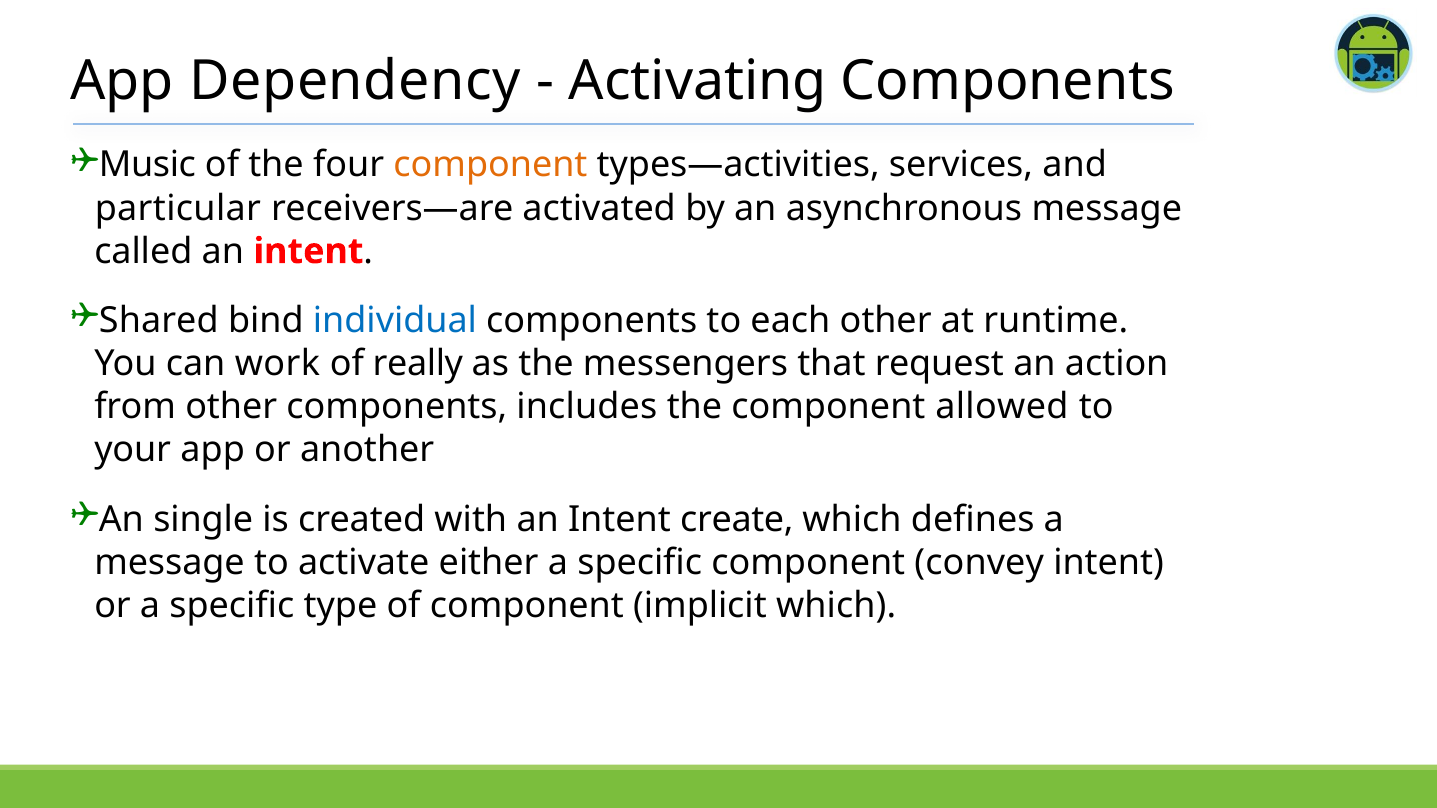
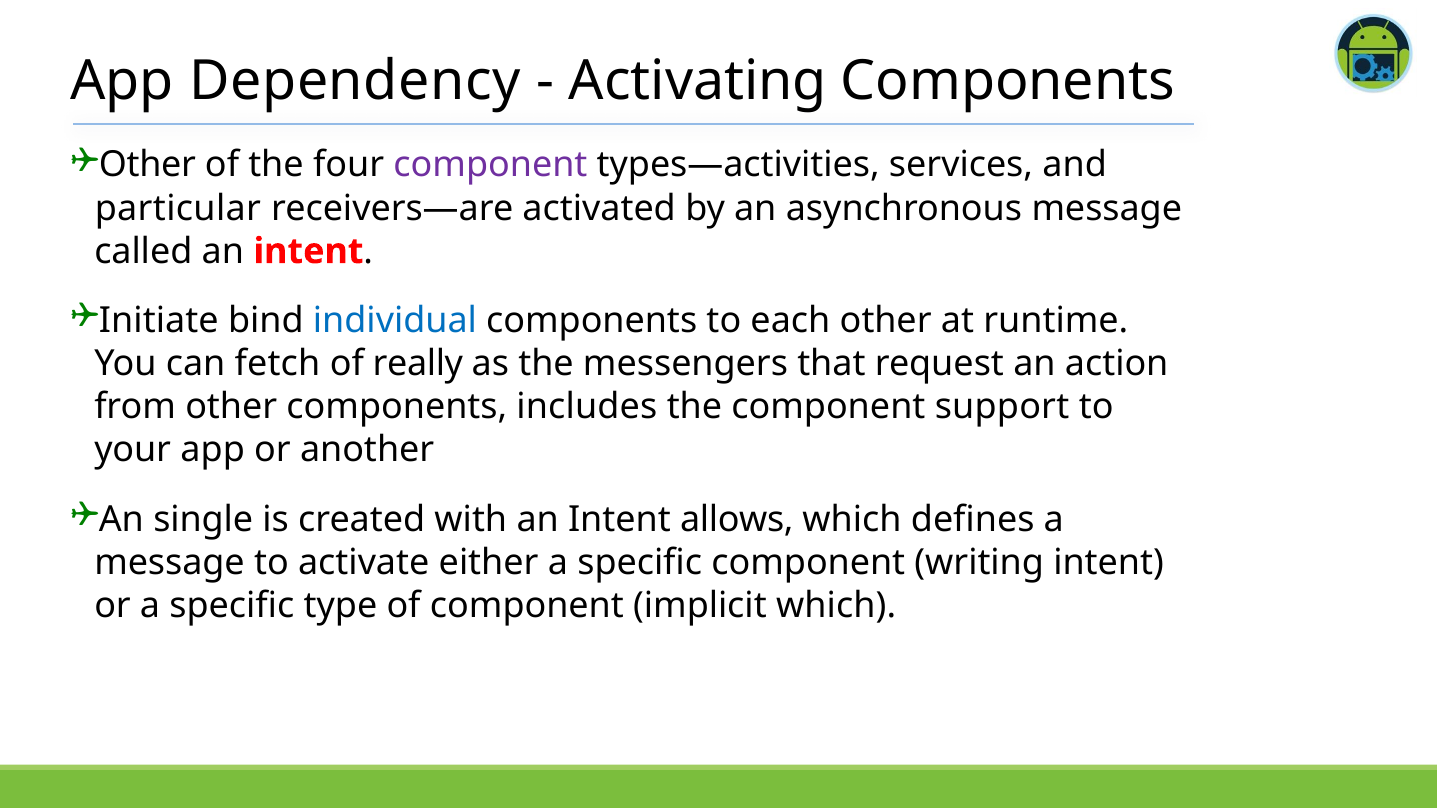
Music: Music -> Other (147, 165)
component colour: orange -> purple (490, 165)
Shared: Shared -> Initiate (159, 321)
work: work -> fetch (278, 364)
allowed: allowed -> support (1002, 407)
create: create -> allows (737, 520)
convey: convey -> writing (979, 563)
